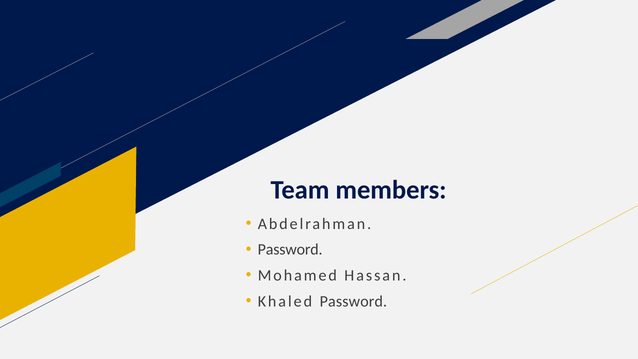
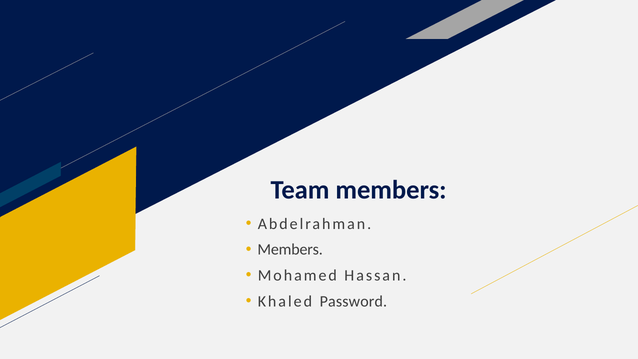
Password: Password -> Members (290, 250)
